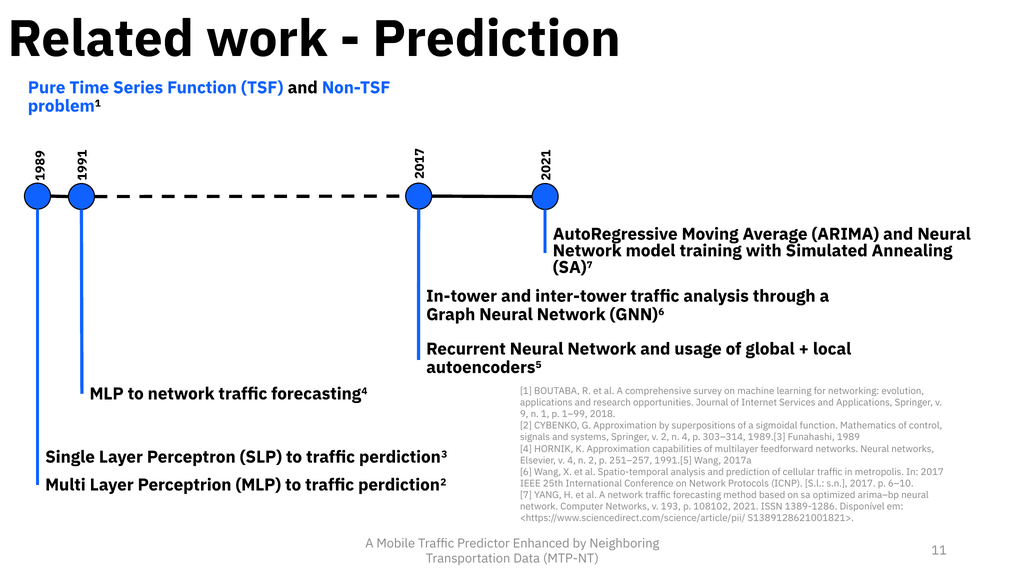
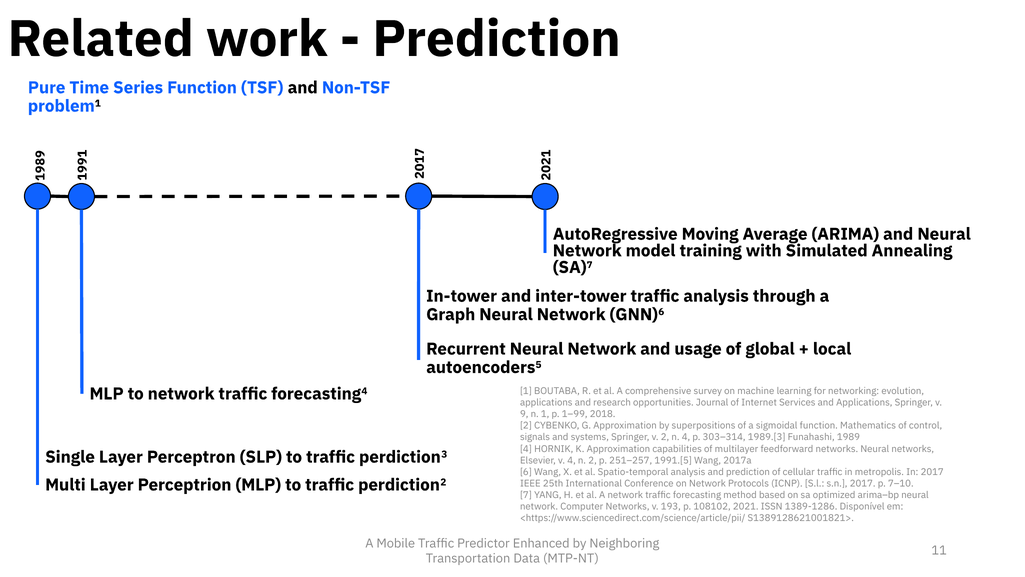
6–10: 6–10 -> 7–10 (901, 483)
